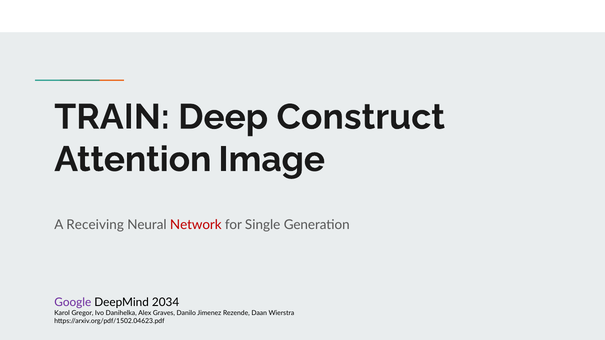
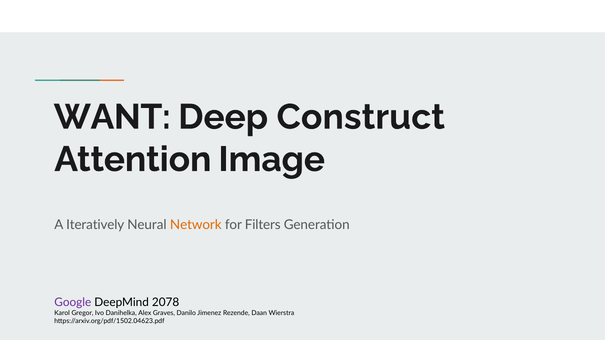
TRAIN: TRAIN -> WANT (112, 117)
Receiving: Receiving -> Iteratively (95, 225)
Network colour: red -> orange (196, 225)
Single: Single -> Filters (263, 225)
2034: 2034 -> 2078 (166, 302)
